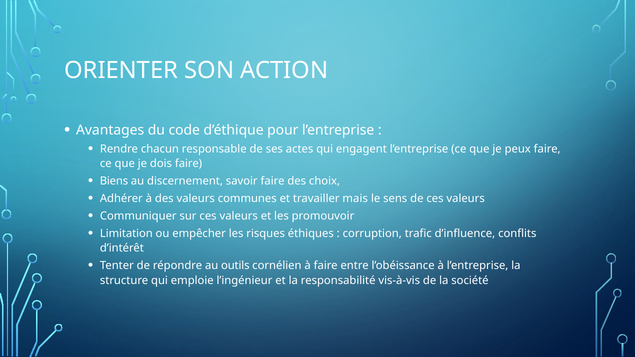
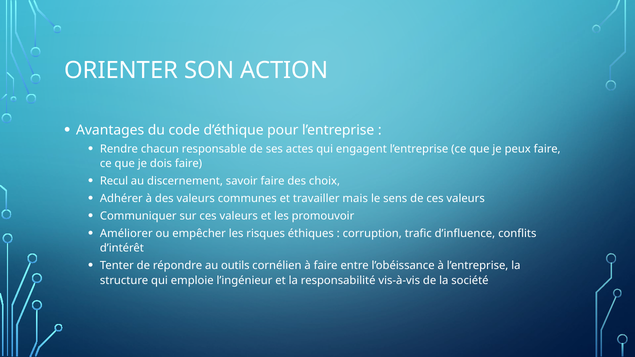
Biens: Biens -> Recul (114, 181)
Limitation: Limitation -> Améliorer (126, 234)
